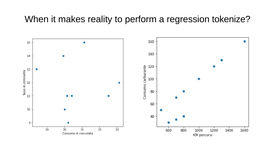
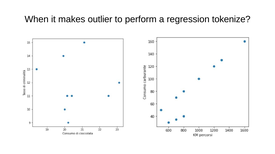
reality: reality -> outlier (100, 19)
